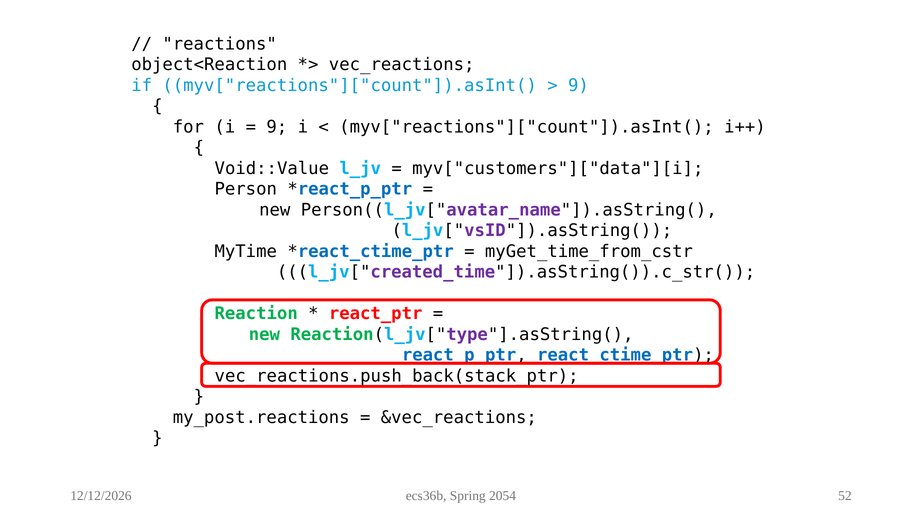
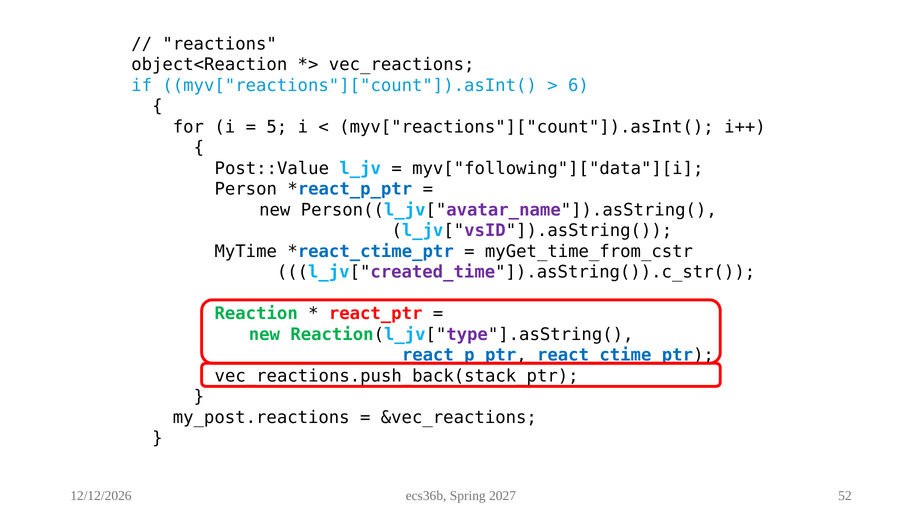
9: 9 -> 6 (578, 85)
9: 9 -> 5 (277, 127)
Void::Value: Void::Value -> Post::Value (272, 168)
myv["customers"]["data"][i: myv["customers"]["data"][i -> myv["following"]["data"][i (558, 168)
2054: 2054 -> 2027 (503, 495)
